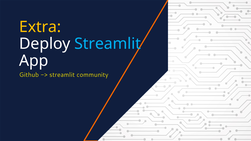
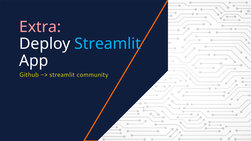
Extra colour: yellow -> pink (40, 27)
